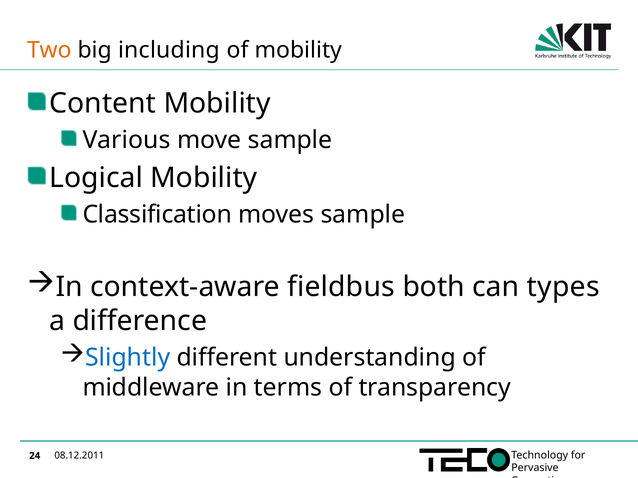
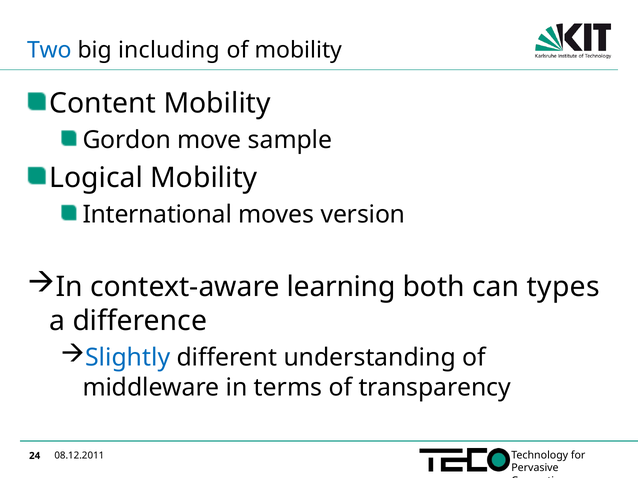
Two colour: orange -> blue (50, 50)
Various: Various -> Gordon (127, 140)
Classification: Classification -> International (157, 215)
moves sample: sample -> version (363, 215)
fieldbus: fieldbus -> learning (341, 287)
